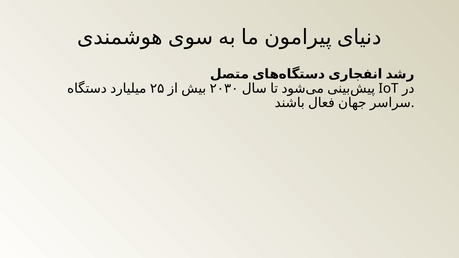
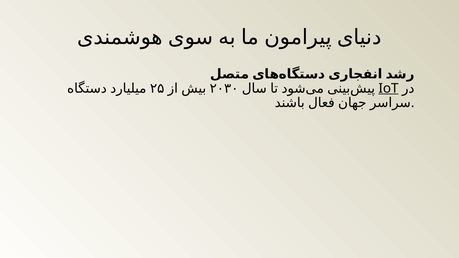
IoT underline: none -> present (388, 88)
